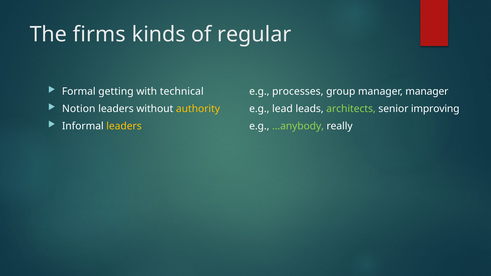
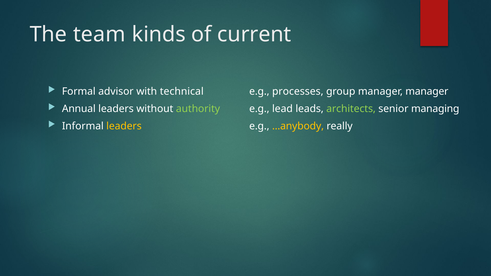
firms: firms -> team (99, 34)
regular: regular -> current (254, 34)
getting: getting -> advisor (116, 91)
Notion: Notion -> Annual (79, 109)
authority colour: yellow -> light green (198, 109)
improving: improving -> managing (435, 109)
…anybody colour: light green -> yellow (298, 126)
